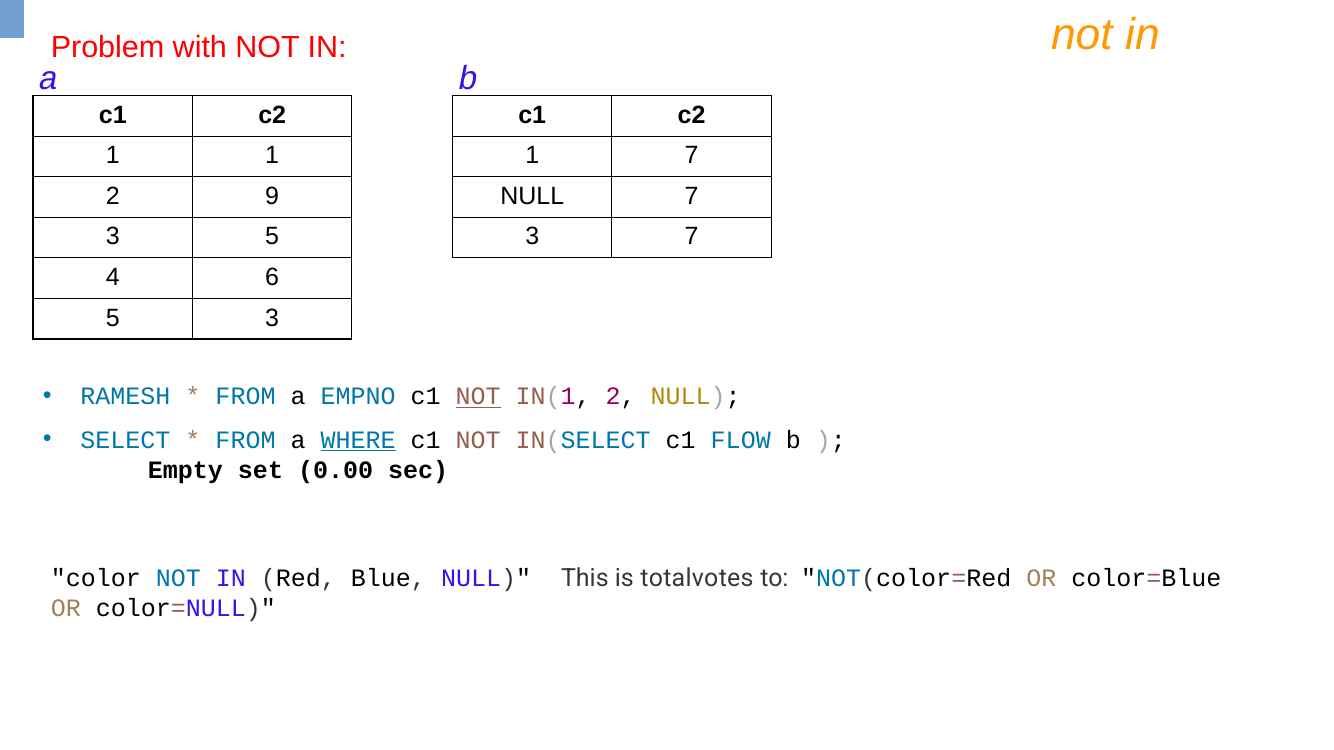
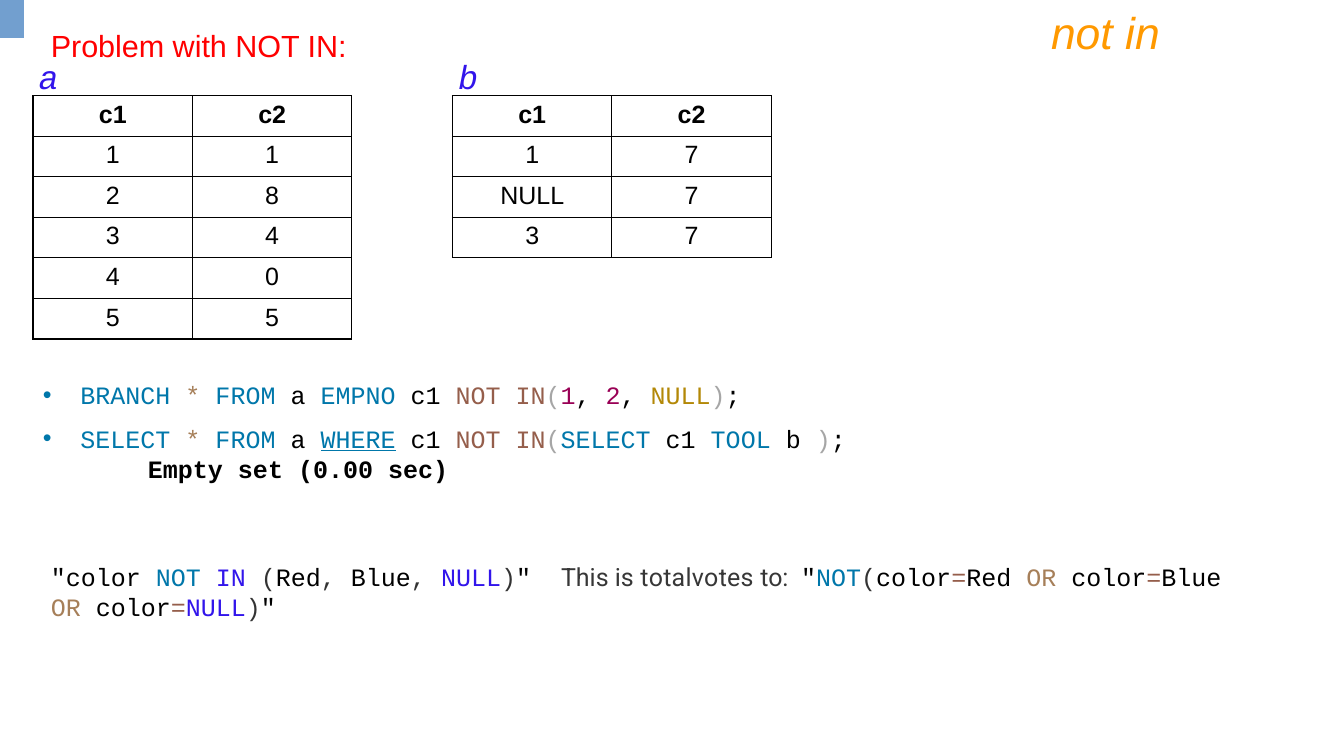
9: 9 -> 8 (272, 196)
3 5: 5 -> 4 (272, 237)
6: 6 -> 0 (272, 277)
5 3: 3 -> 5 (272, 318)
RAMESH: RAMESH -> BRANCH (125, 397)
NOT underline: present -> none (478, 397)
FLOW: FLOW -> TOOL (741, 440)
